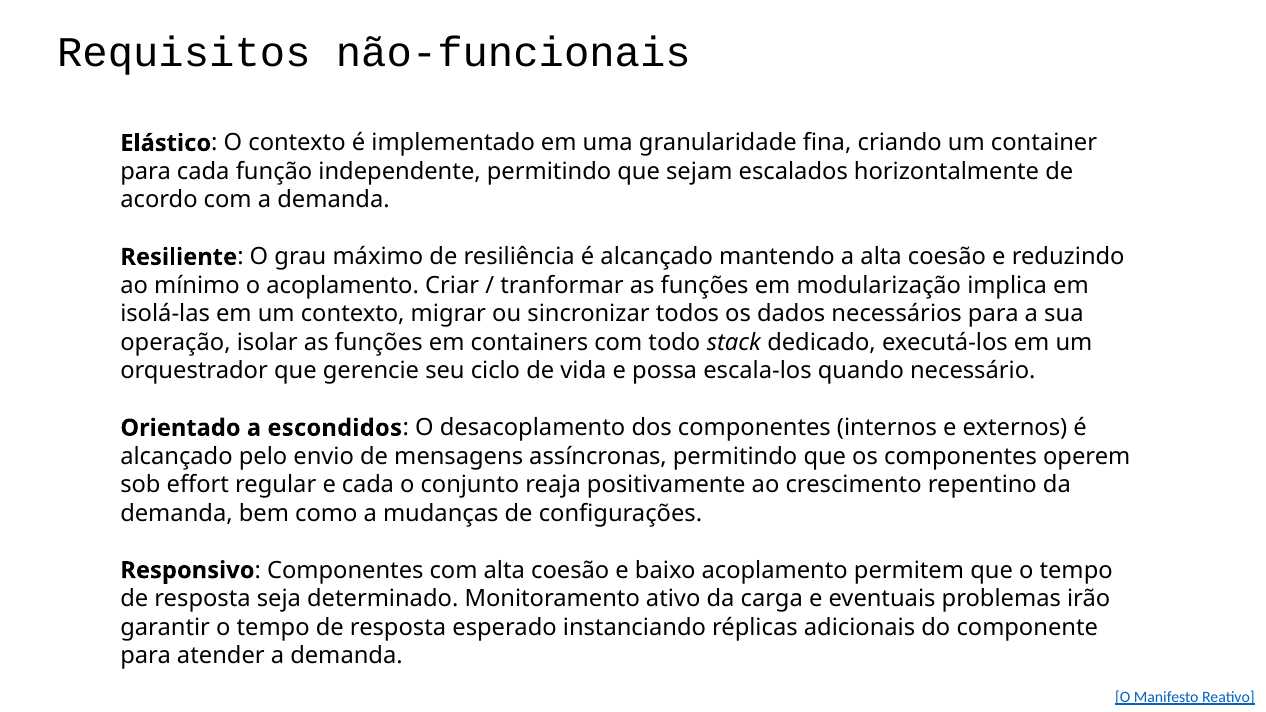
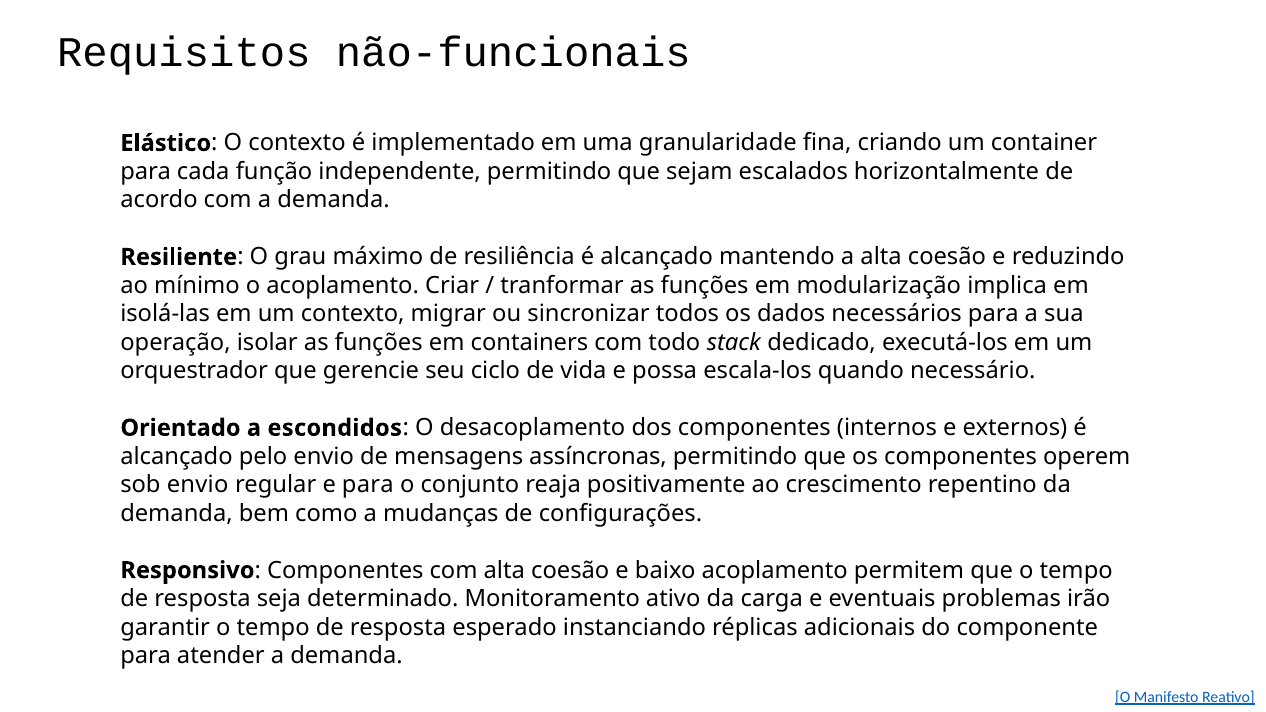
sob effort: effort -> envio (198, 485)
e cada: cada -> para (368, 485)
